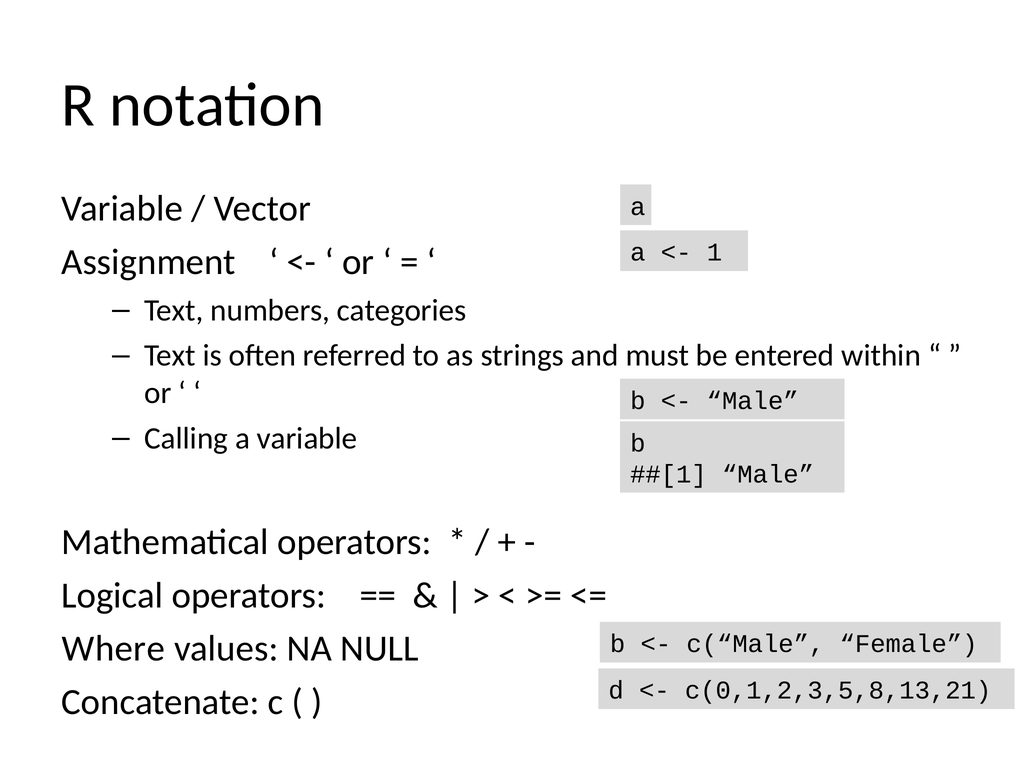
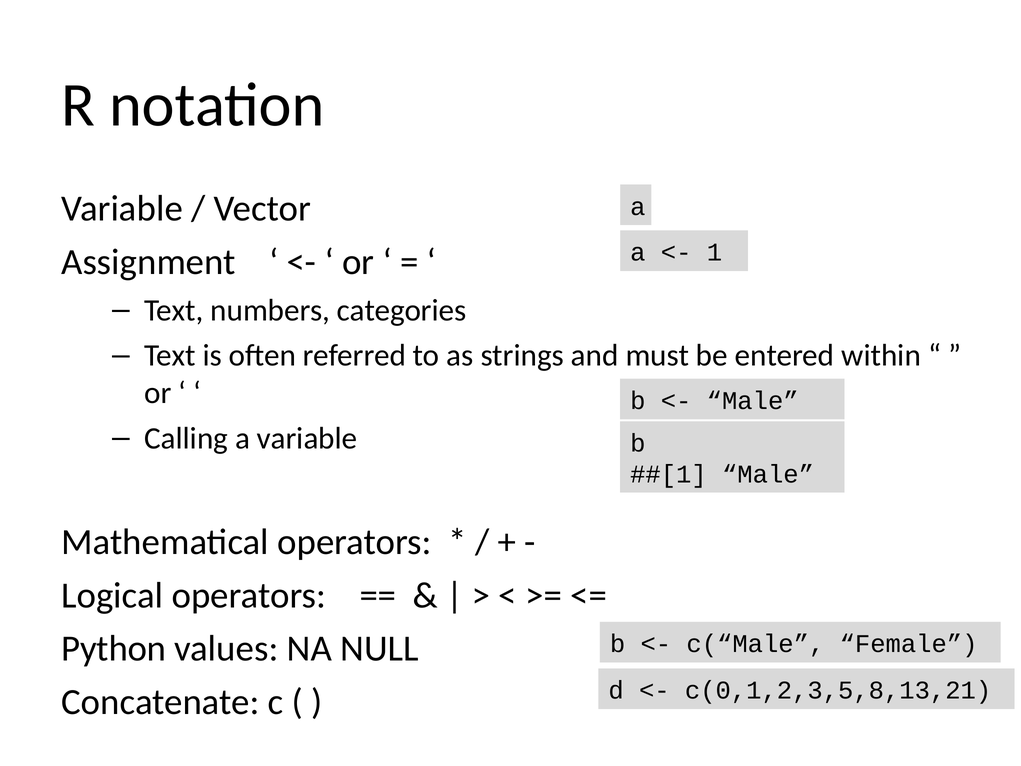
Where: Where -> Python (114, 649)
